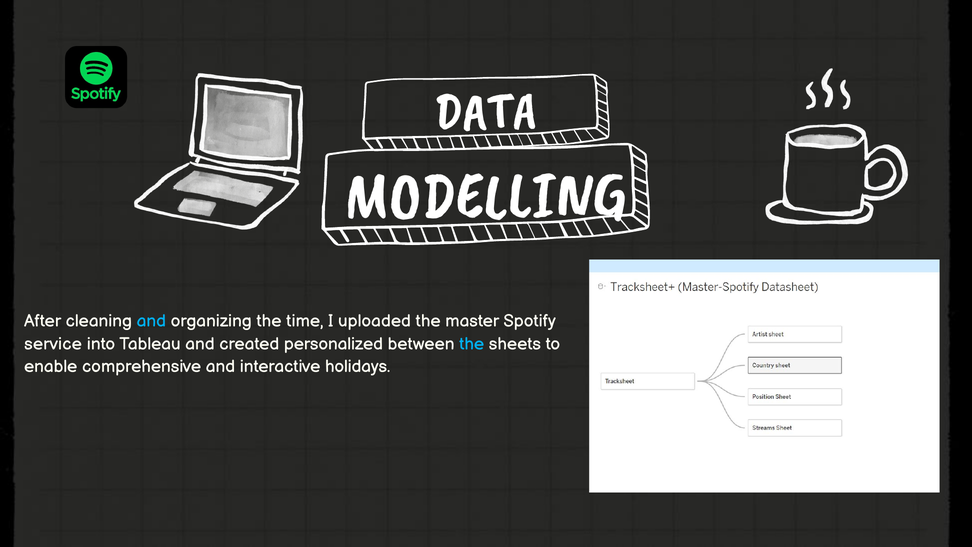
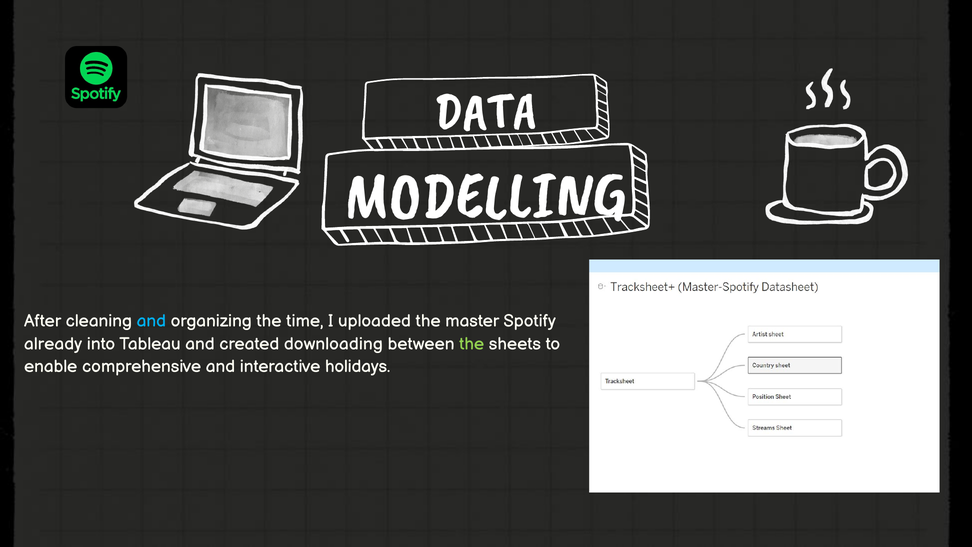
service: service -> already (53, 344)
personalized: personalized -> downloading (333, 344)
the colour: light blue -> light green (472, 344)
